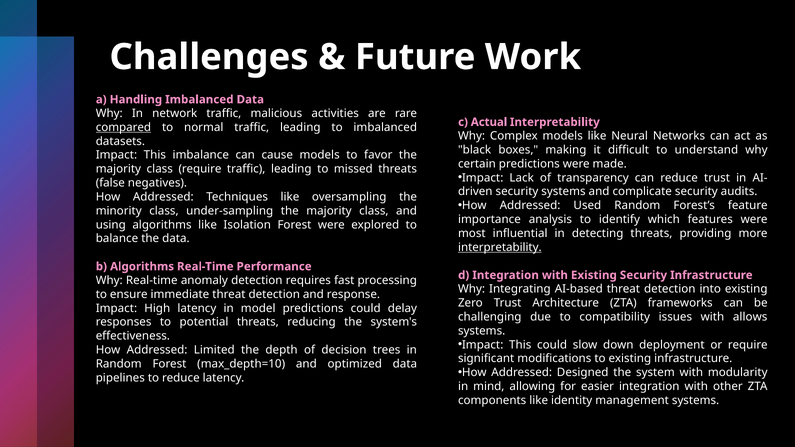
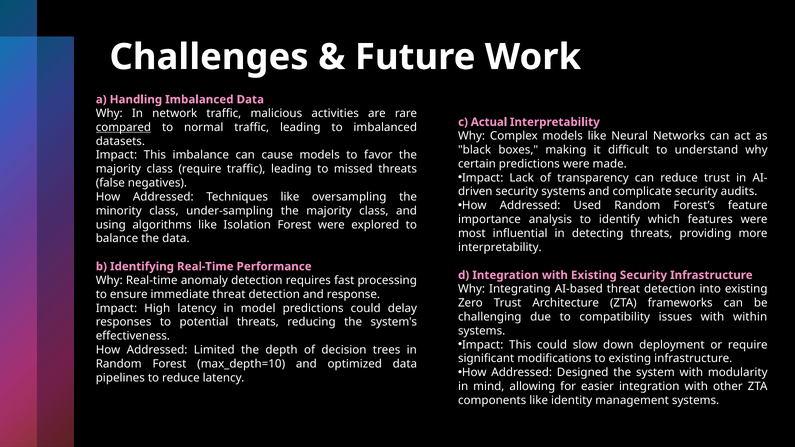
interpretability underline: present -> none (500, 247)
b Algorithms: Algorithms -> Identifying (142, 267)
allows: allows -> within (750, 317)
